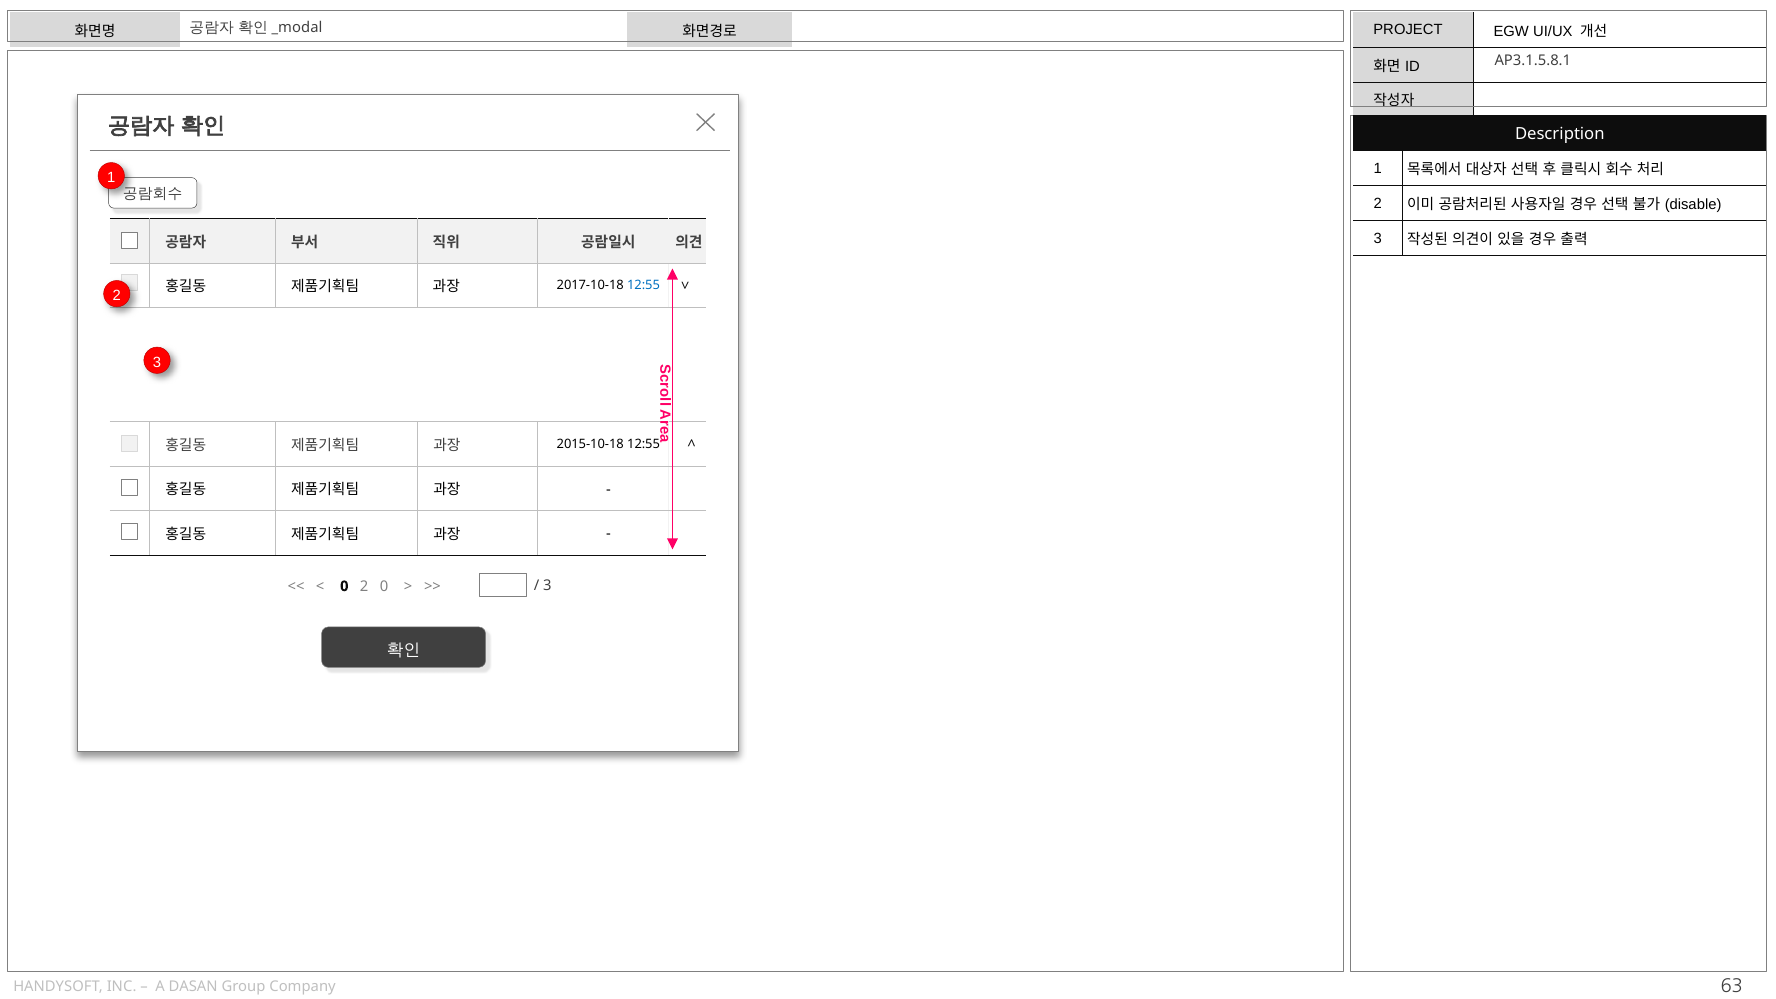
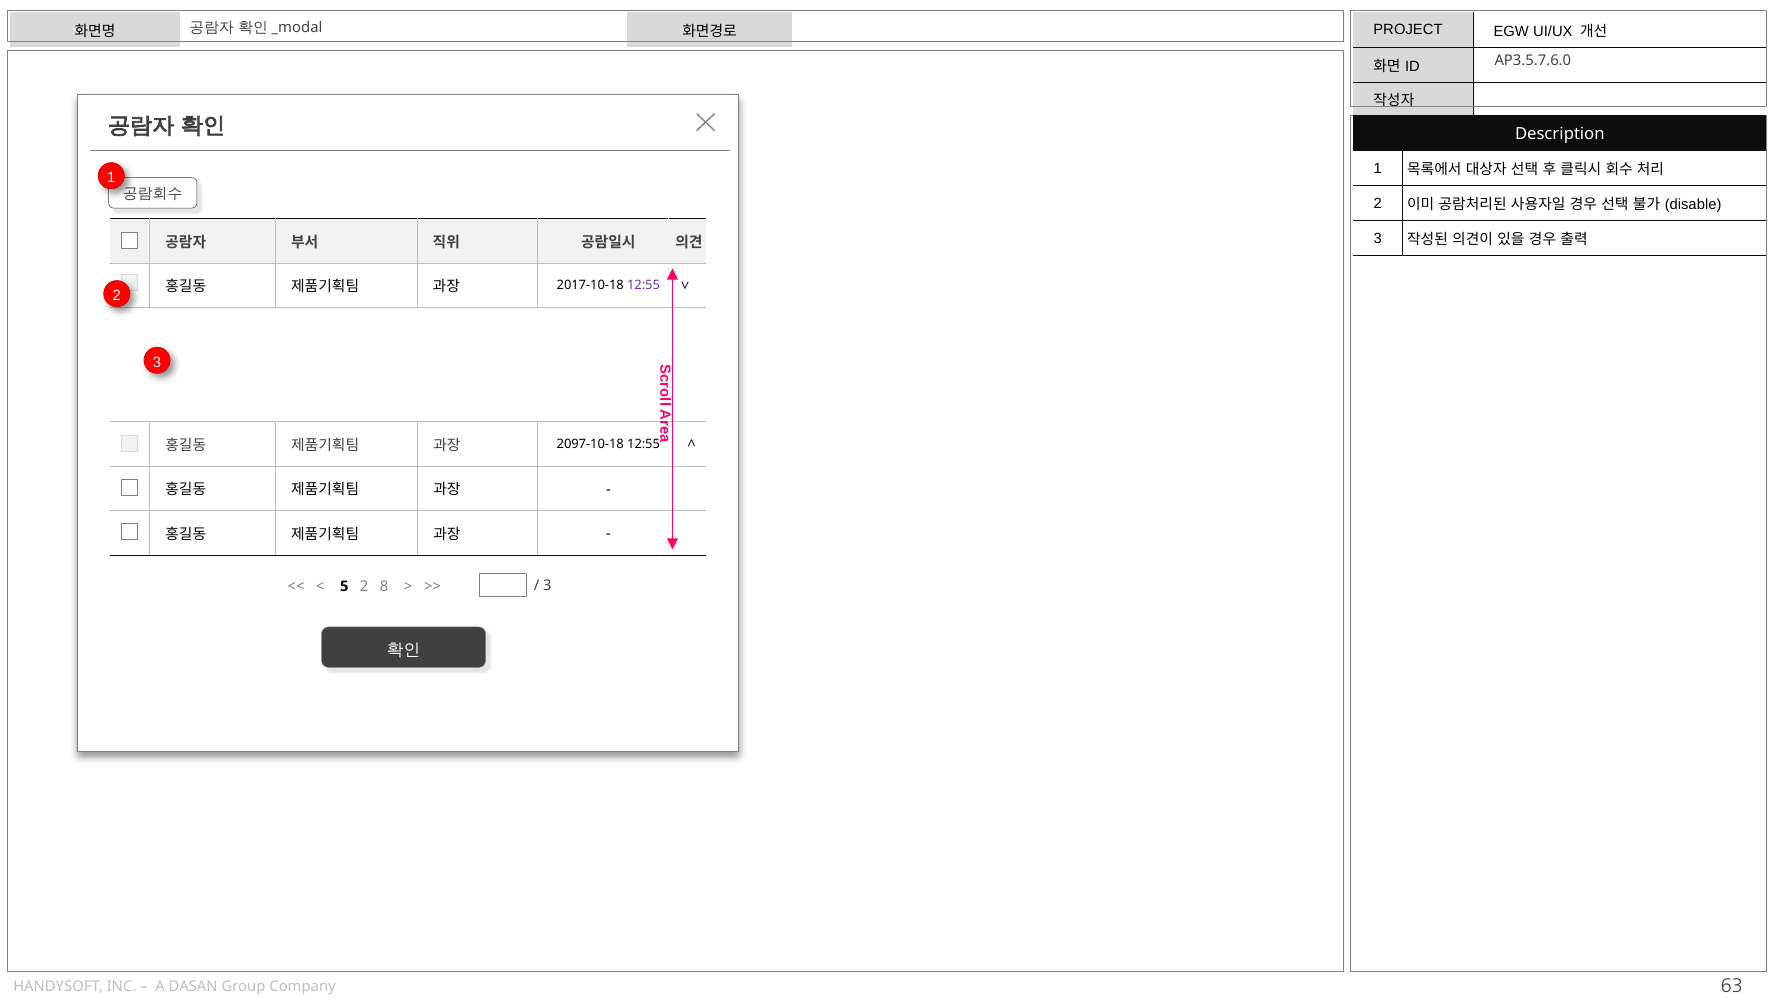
AP3.1.5.8.1: AP3.1.5.8.1 -> AP3.5.7.6.0 (1533, 61)
12:55 colour: blue -> purple (644, 286)
2015-10-18: 2015-10-18 -> 2097-10-18 (590, 445)
0: 0 -> 5 (344, 586)
2 0: 0 -> 8 (384, 586)
